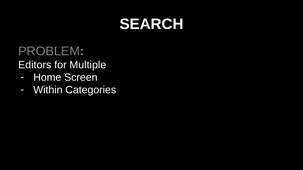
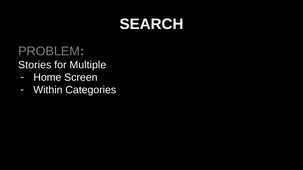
Editors: Editors -> Stories (35, 65)
